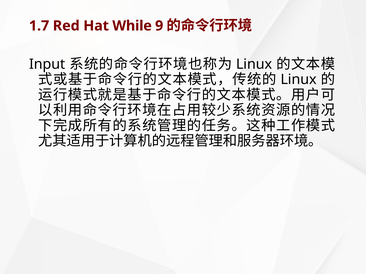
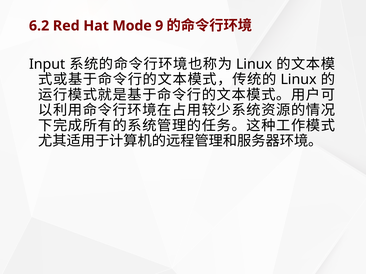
1.7: 1.7 -> 6.2 (39, 26)
While: While -> Mode (132, 26)
